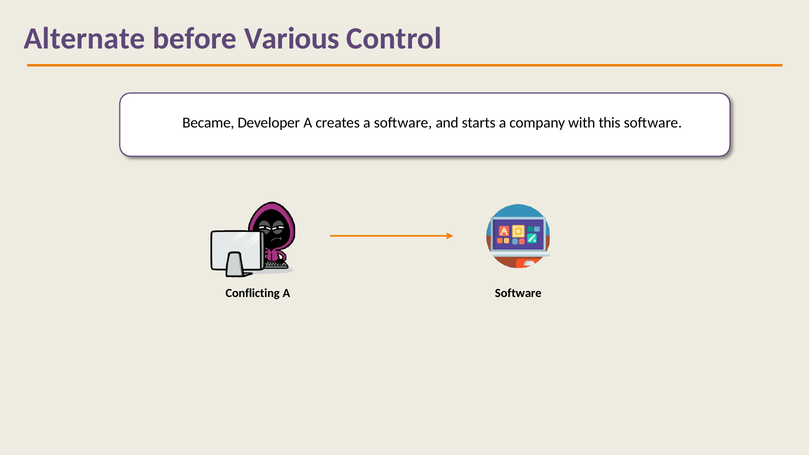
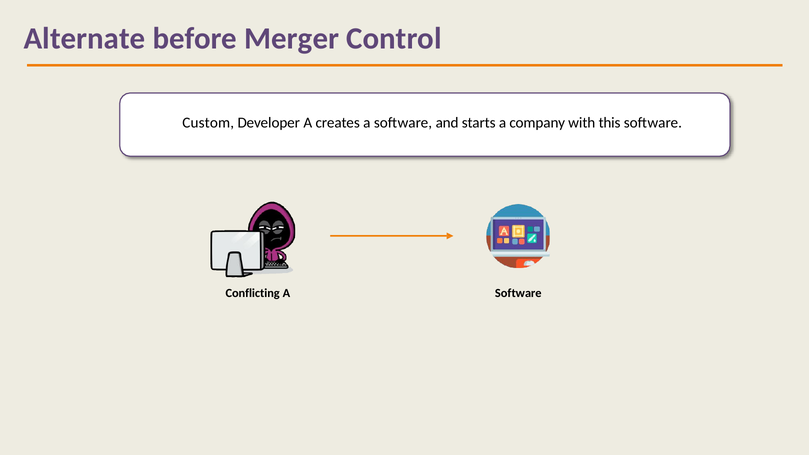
Various: Various -> Merger (292, 38)
Became: Became -> Custom (208, 123)
